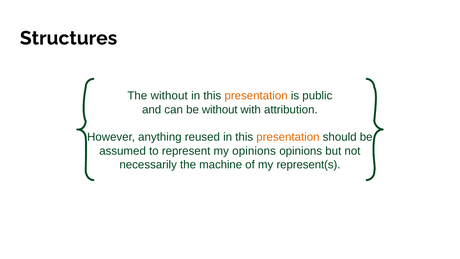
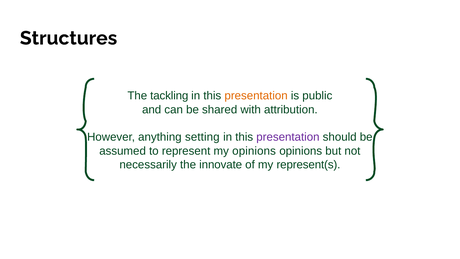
The without: without -> tackling (169, 96)
be without: without -> shared (220, 109)
reused: reused -> setting (202, 137)
presentation colour: orange -> purple (288, 137)
machine: machine -> innovate (221, 165)
